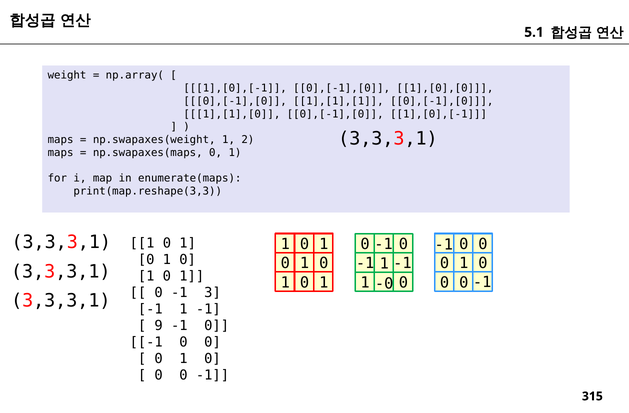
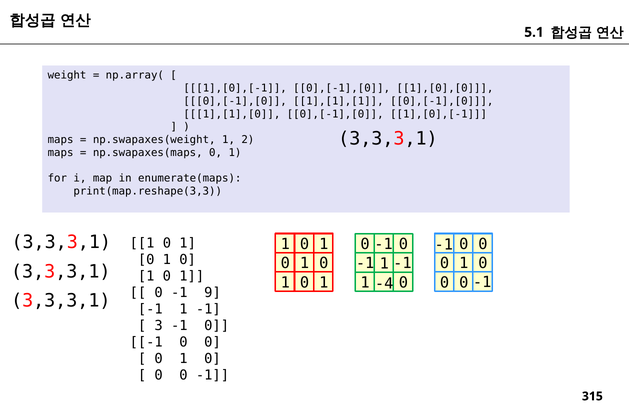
-0: -0 -> -4 (384, 284)
3: 3 -> 9 (213, 293)
9: 9 -> 3 (159, 326)
